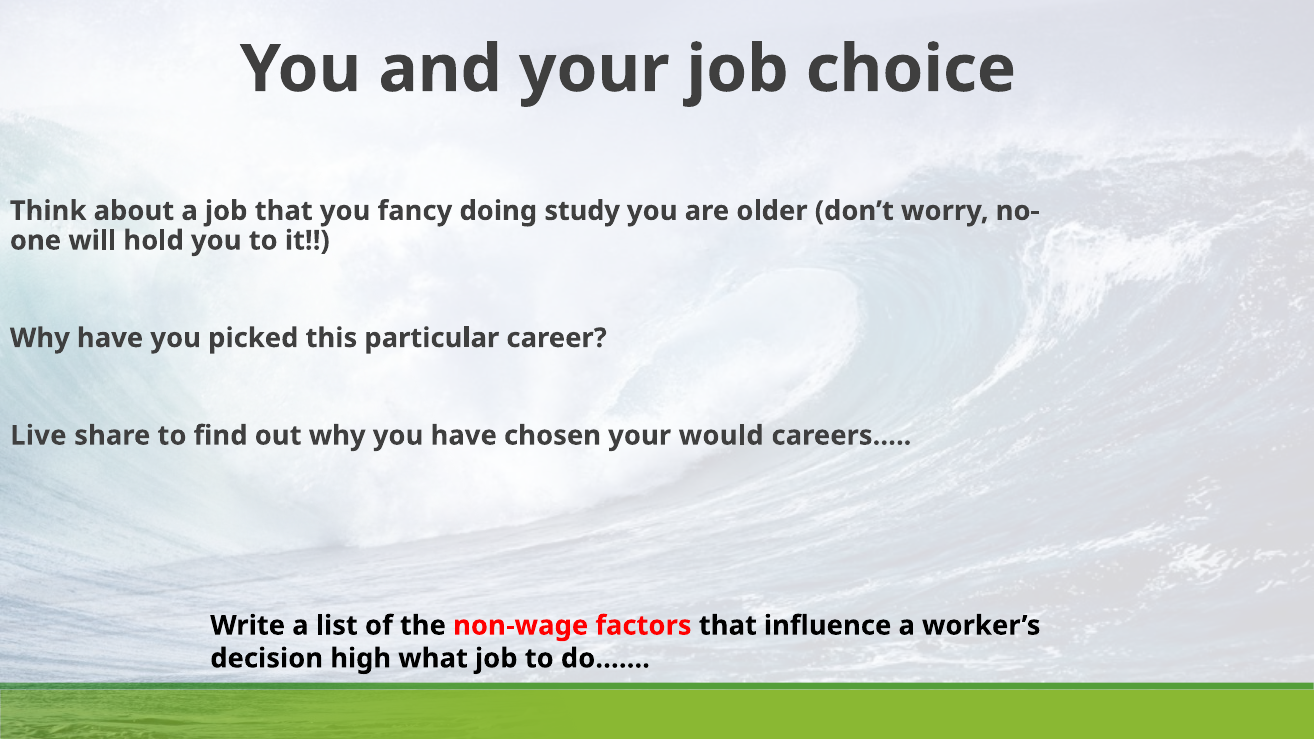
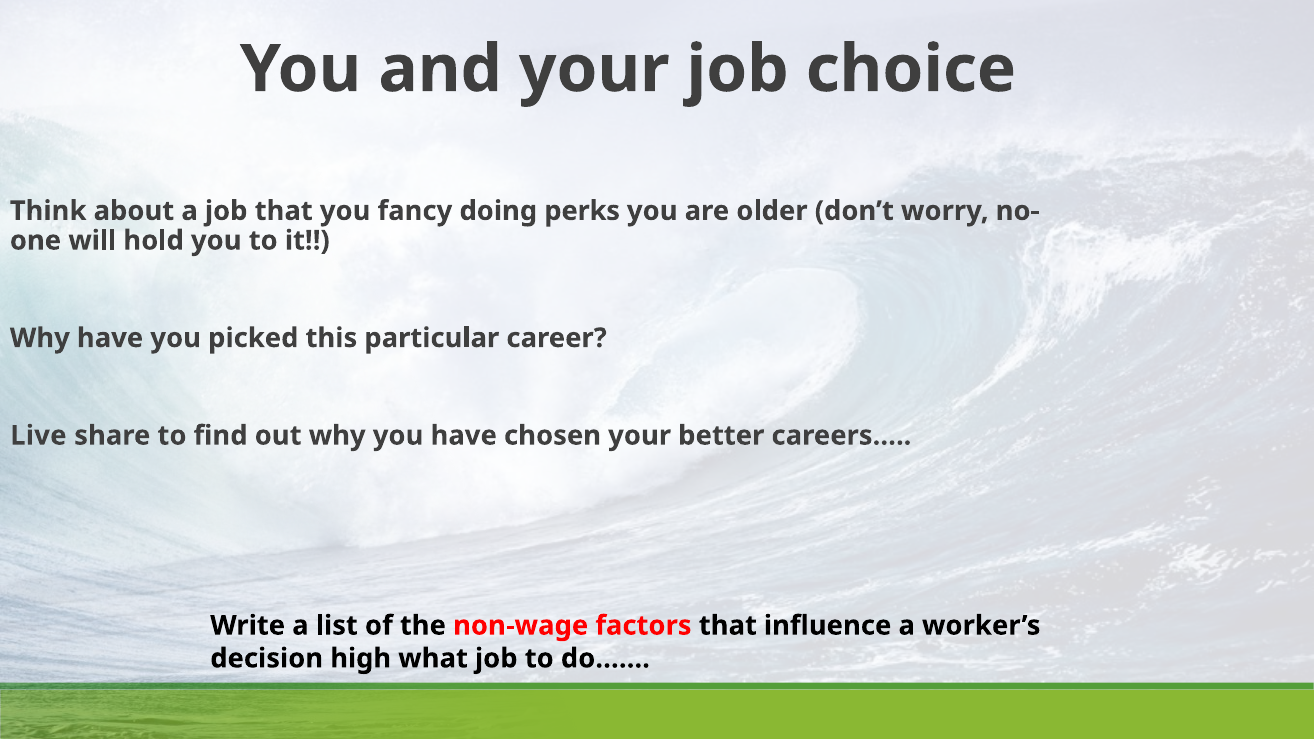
study: study -> perks (582, 211)
would: would -> better (721, 436)
